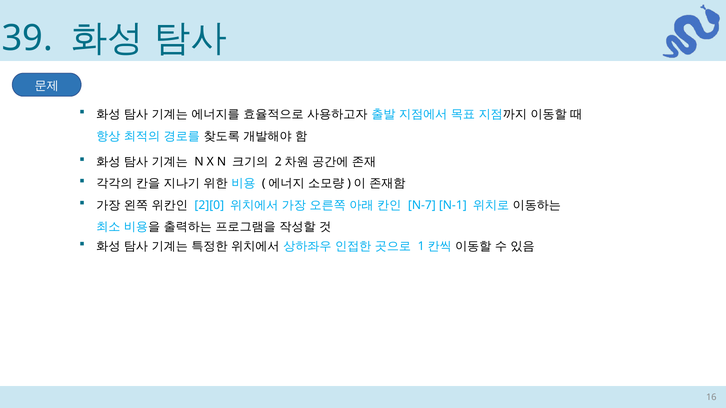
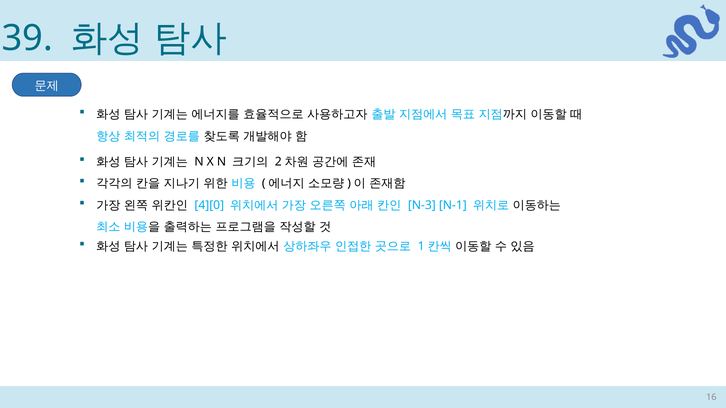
2][0: 2][0 -> 4][0 (209, 205)
N-7: N-7 -> N-3 (422, 205)
